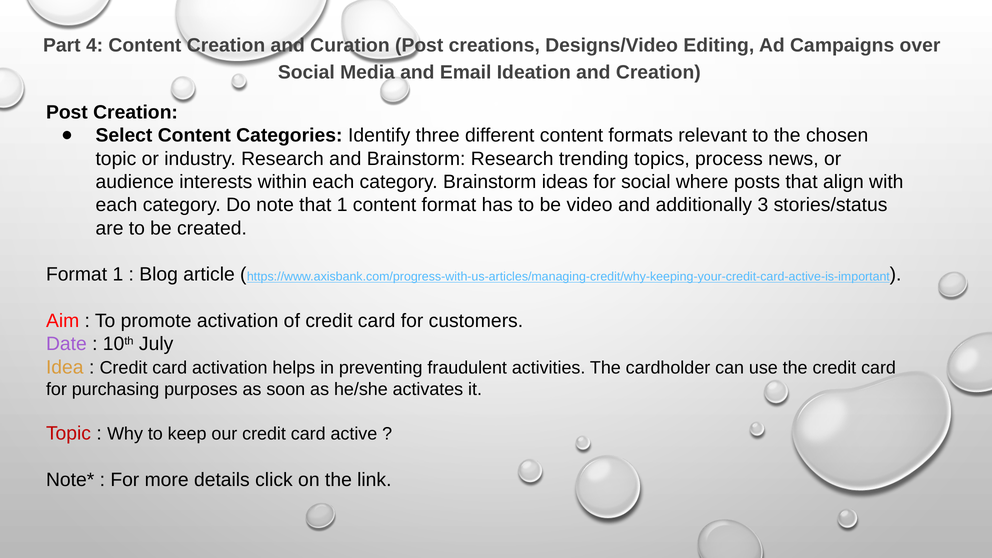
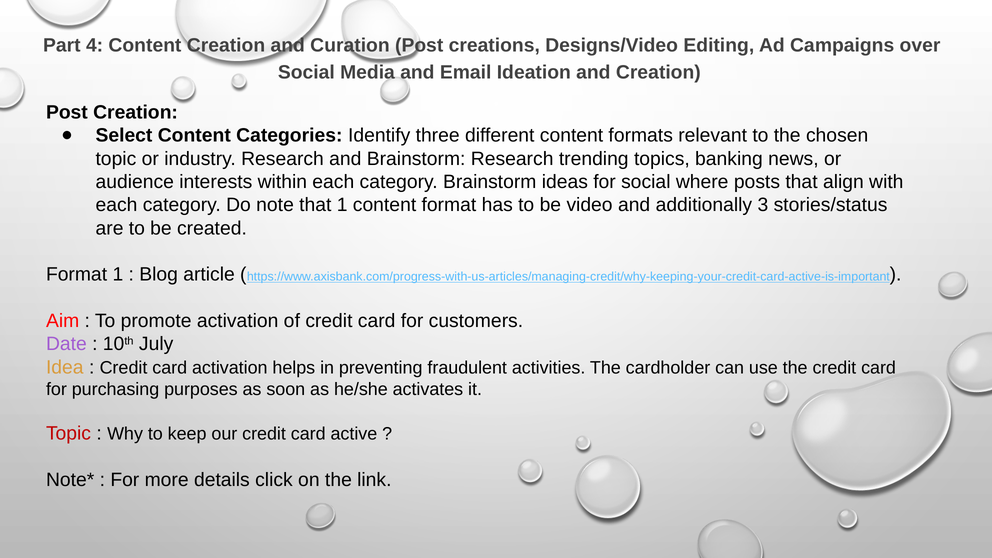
process: process -> banking (729, 159)
